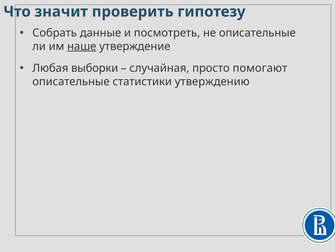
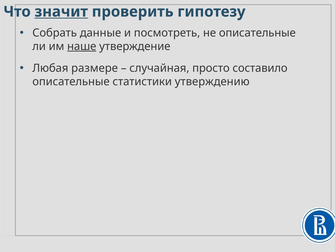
значит underline: none -> present (61, 12)
выборки: выборки -> размере (95, 68)
помогают: помогают -> составило (260, 68)
